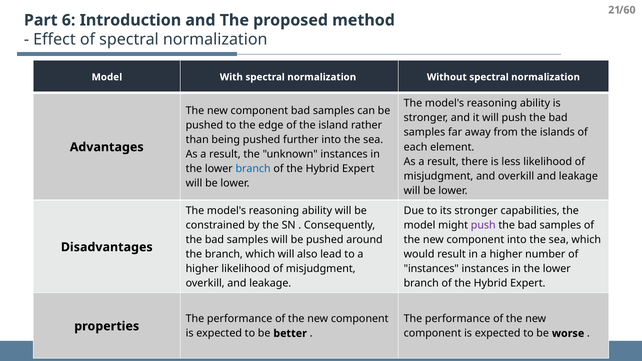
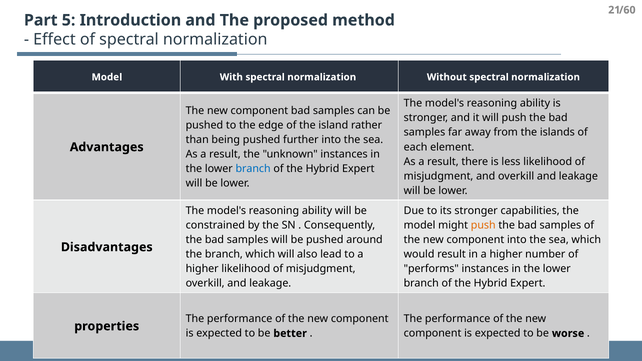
6: 6 -> 5 (69, 20)
push colour: purple -> orange (483, 225)
instances: instances -> performs (431, 269)
